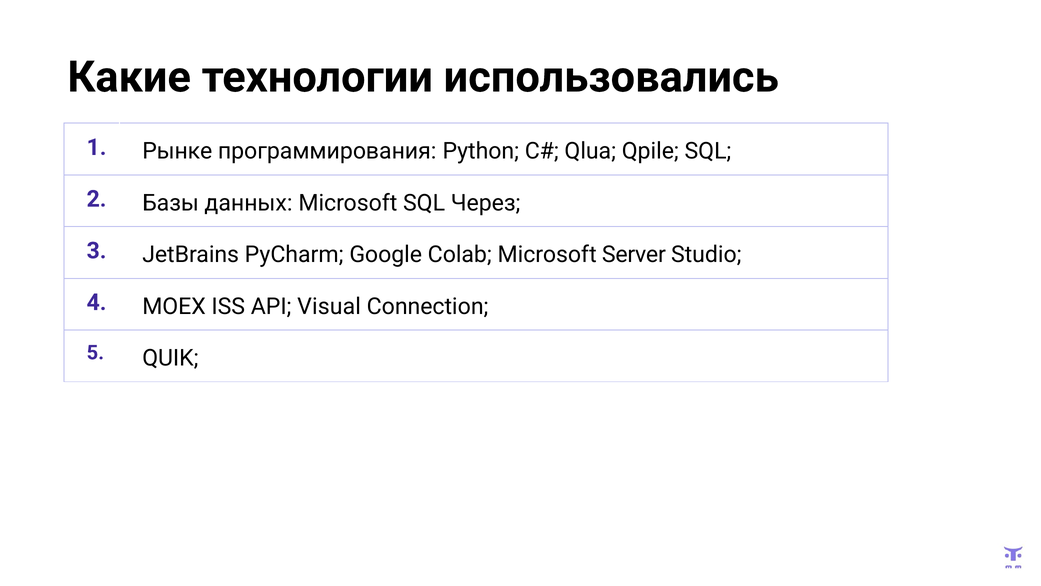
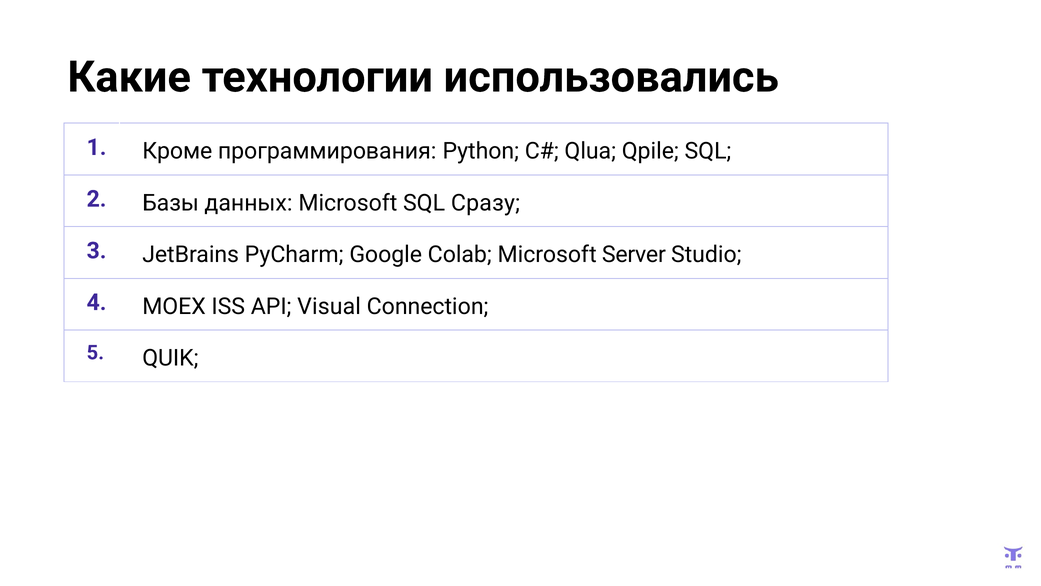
Рынке: Рынке -> Кроме (177, 151)
Через: Через -> Сразу (486, 203)
